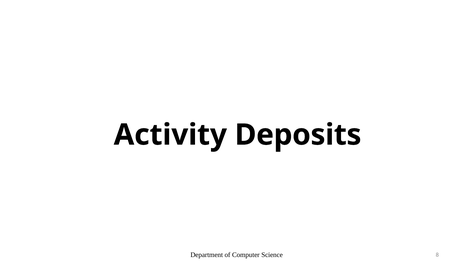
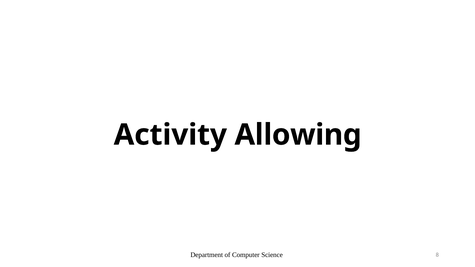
Deposits: Deposits -> Allowing (298, 135)
